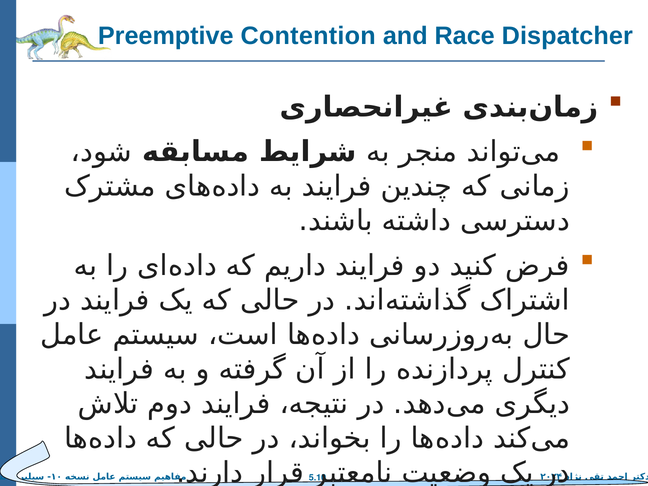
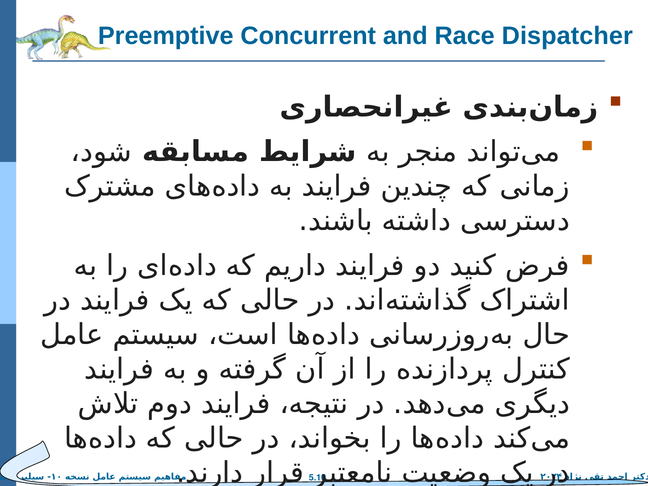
Contention: Contention -> Concurrent (308, 36)
